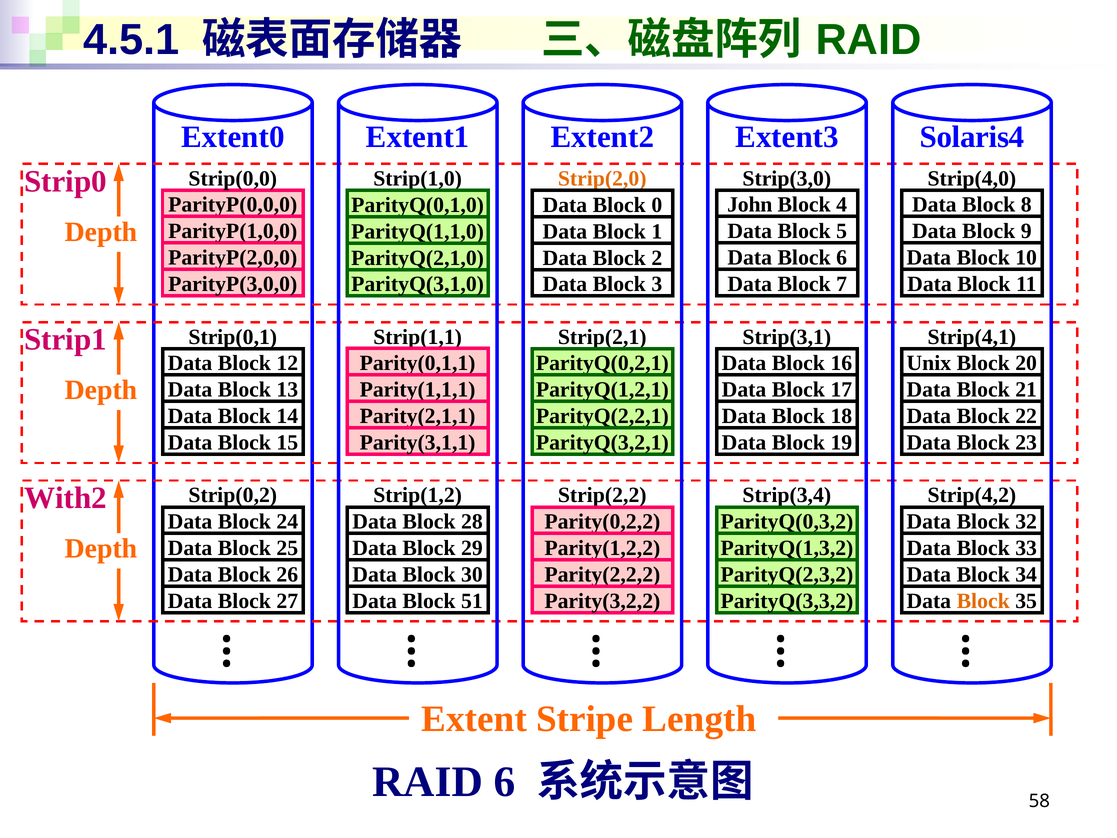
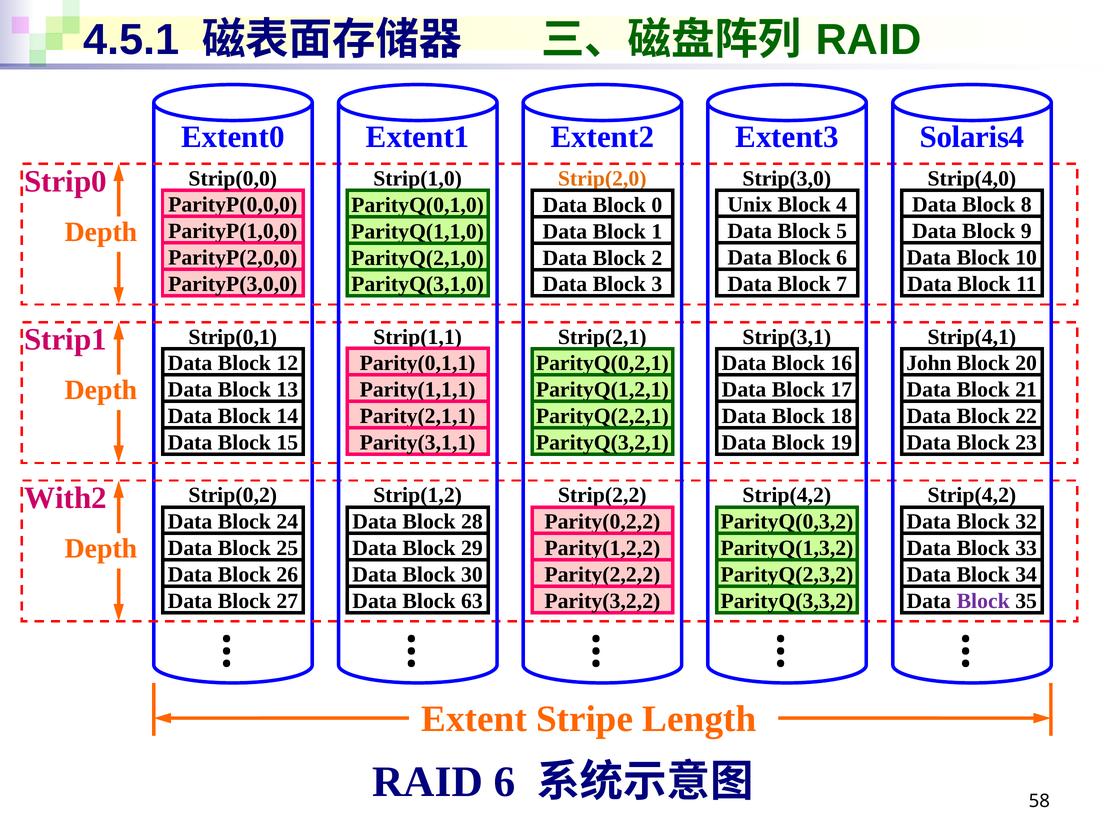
John: John -> Unix (750, 205)
Unix: Unix -> John (929, 363)
Strip(3,4: Strip(3,4 -> Strip(4,2 (787, 495)
51: 51 -> 63 (472, 601)
Block colour: orange -> purple (983, 601)
